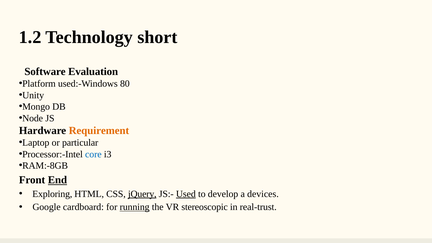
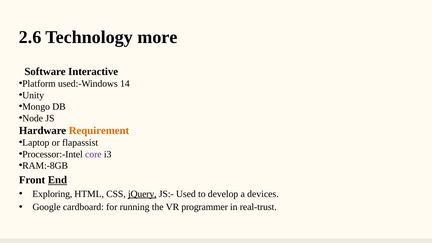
1.2: 1.2 -> 2.6 (30, 37)
short: short -> more (157, 37)
Evaluation: Evaluation -> Interactive (93, 72)
80: 80 -> 14 (125, 84)
particular: particular -> flapassist (80, 143)
core colour: blue -> purple (93, 154)
Used underline: present -> none (186, 194)
running underline: present -> none (135, 207)
stereoscopic: stereoscopic -> programmer (205, 207)
